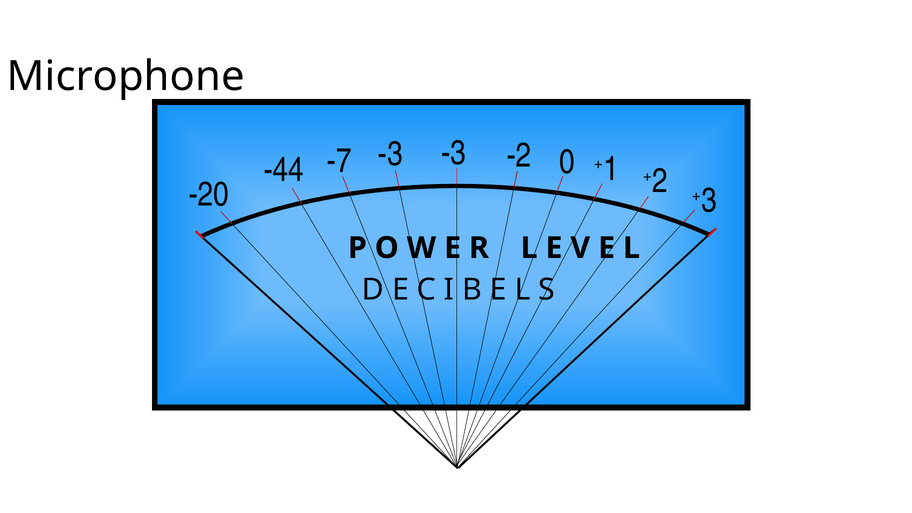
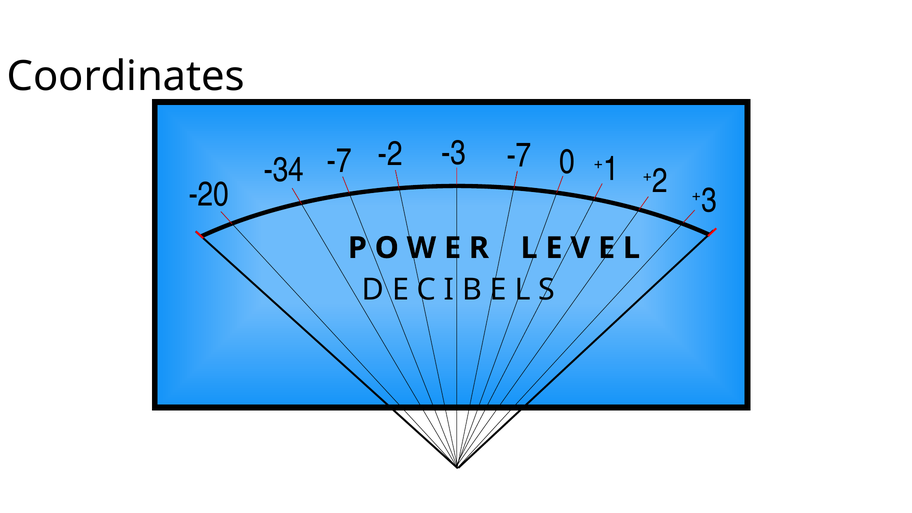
Microphone: Microphone -> Coordinates (126, 77)
-44: -44 -> -34 (284, 170)
-7 -3: -3 -> -2 (390, 154)
-3 -2: -2 -> -7 (519, 156)
